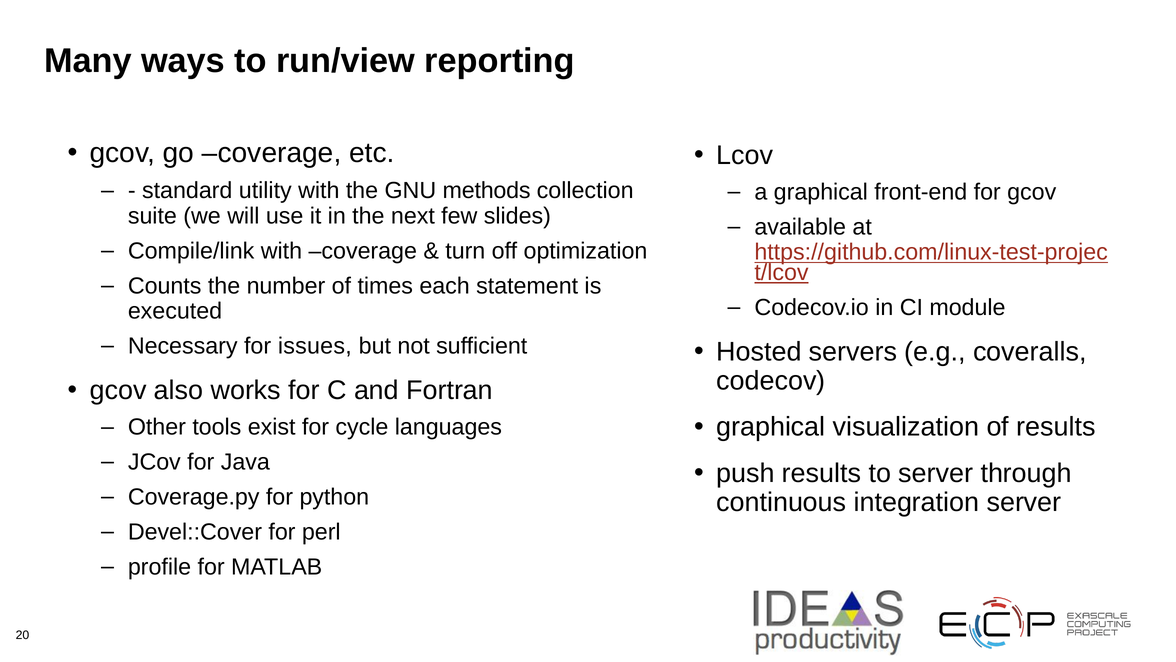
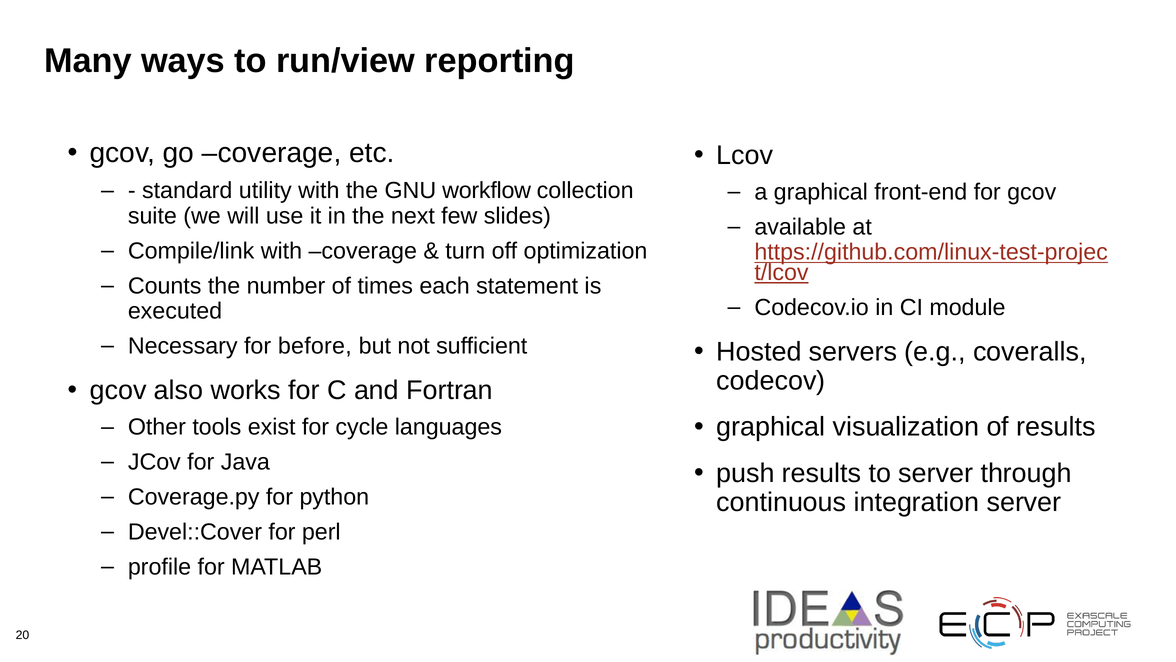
methods: methods -> workflow (487, 191)
issues: issues -> before (315, 346)
